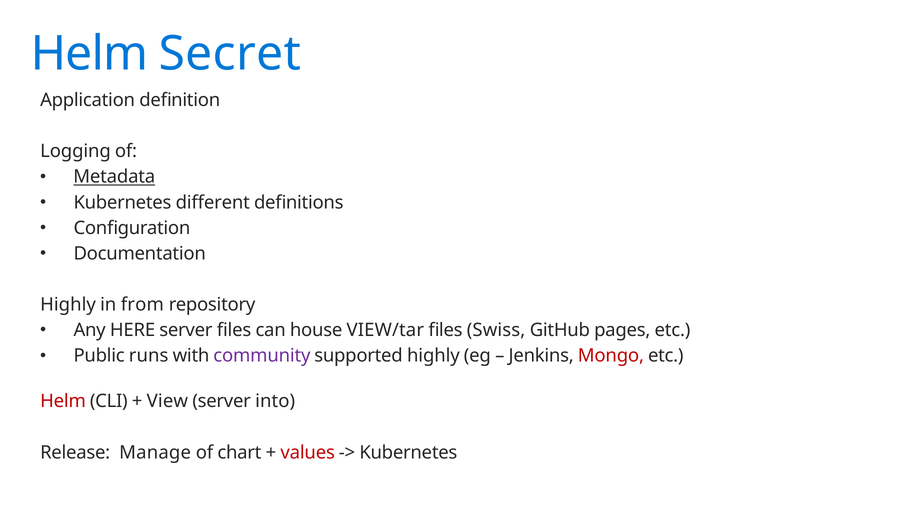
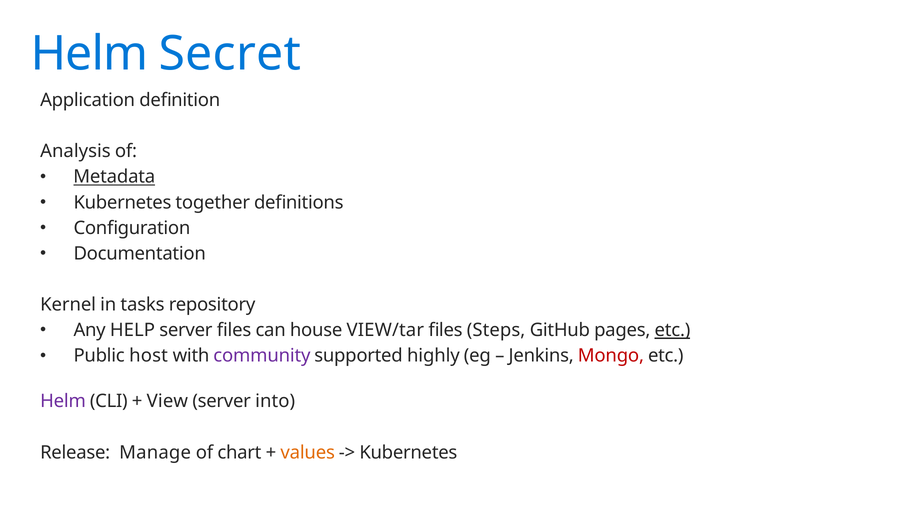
Logging: Logging -> Analysis (75, 151)
different: different -> together (213, 202)
Highly: Highly -> Kernel (68, 305)
from: from -> tasks (143, 305)
HERE: HERE -> HELP (132, 330)
Swiss: Swiss -> Steps (496, 330)
etc underline: none -> present (672, 330)
runs: runs -> host (149, 356)
Helm colour: red -> purple (63, 401)
values colour: red -> orange (308, 453)
